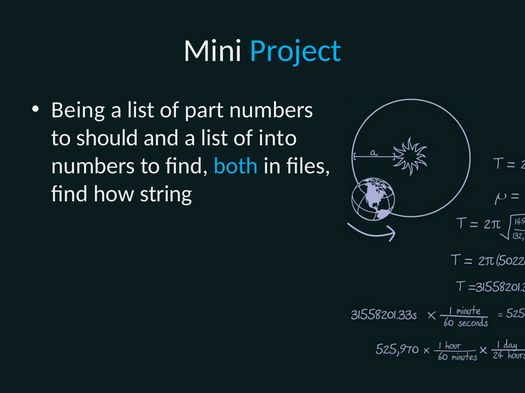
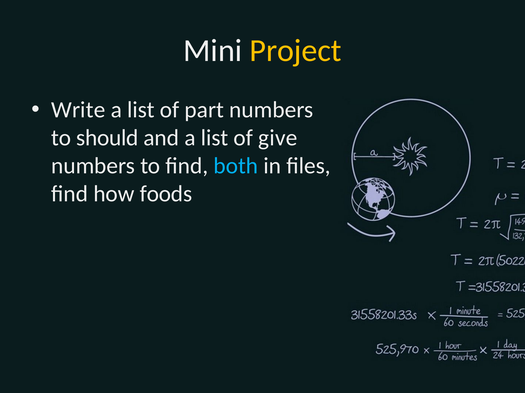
Project colour: light blue -> yellow (296, 51)
Being: Being -> Write (78, 110)
into: into -> give (278, 138)
string: string -> foods (166, 194)
